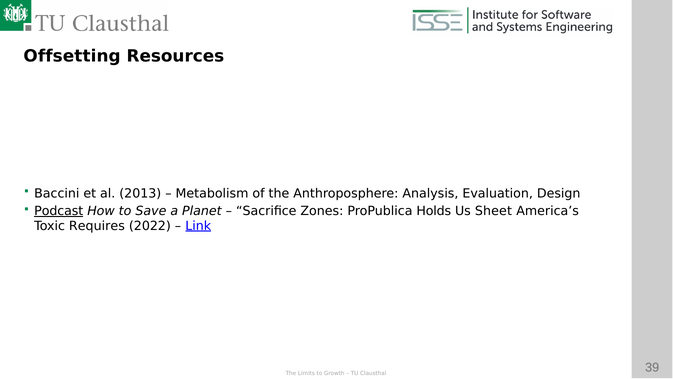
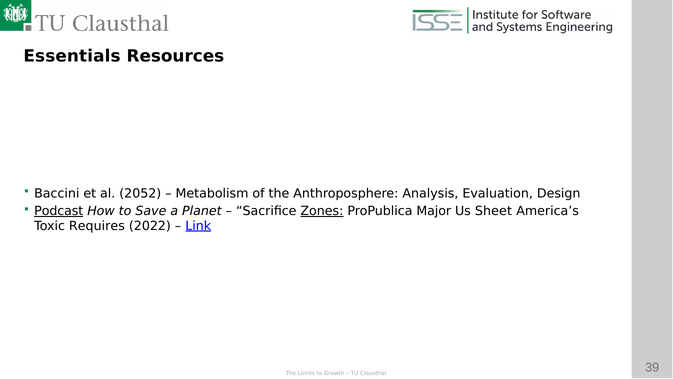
Offsetting: Offsetting -> Essentials (72, 56)
2013: 2013 -> 2052 (140, 193)
Zones underline: none -> present (322, 211)
Holds: Holds -> Major (434, 211)
